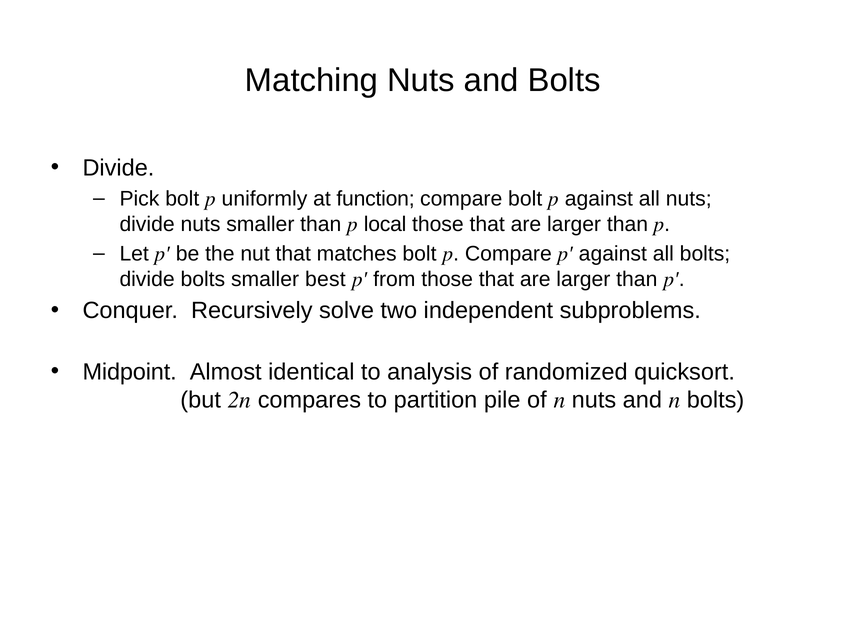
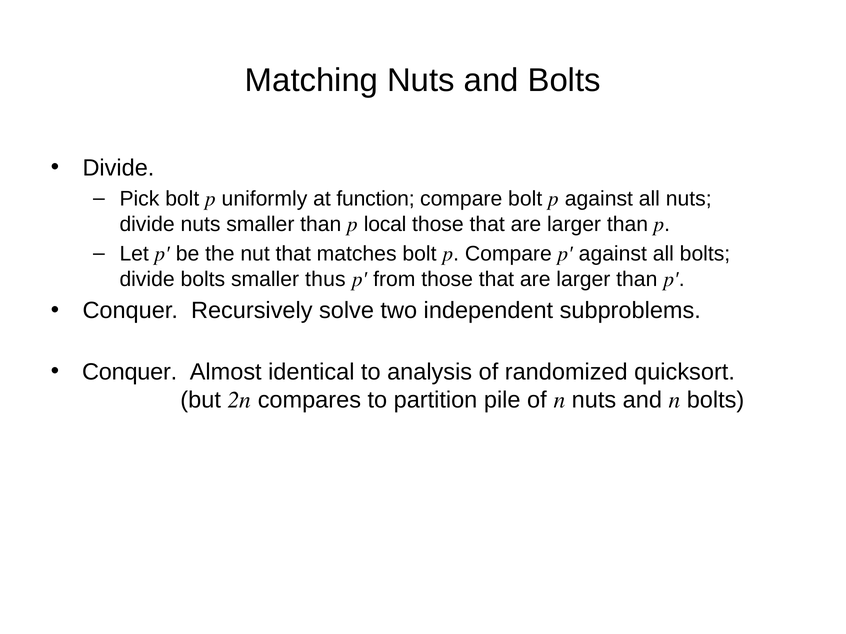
best: best -> thus (325, 279)
Midpoint: Midpoint -> Conquer (130, 372)
